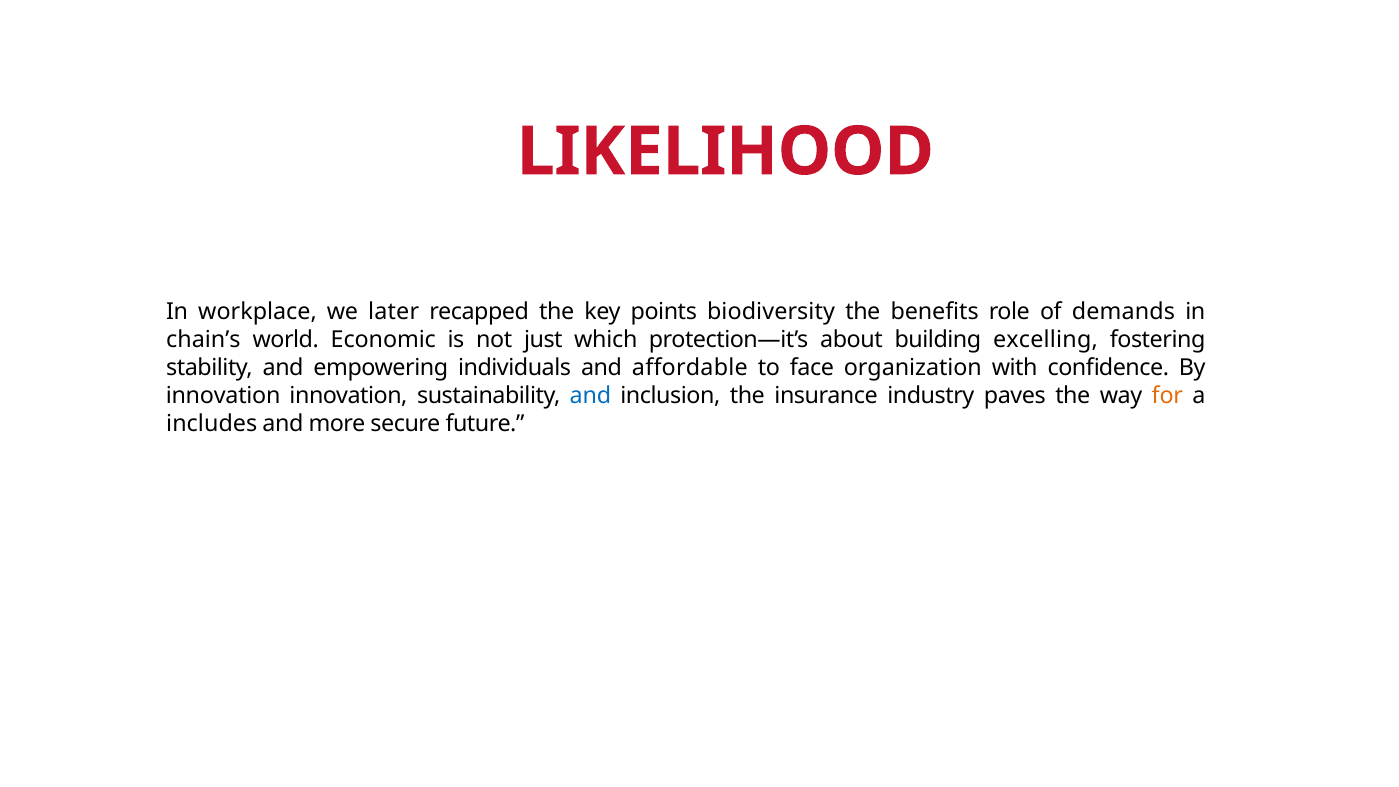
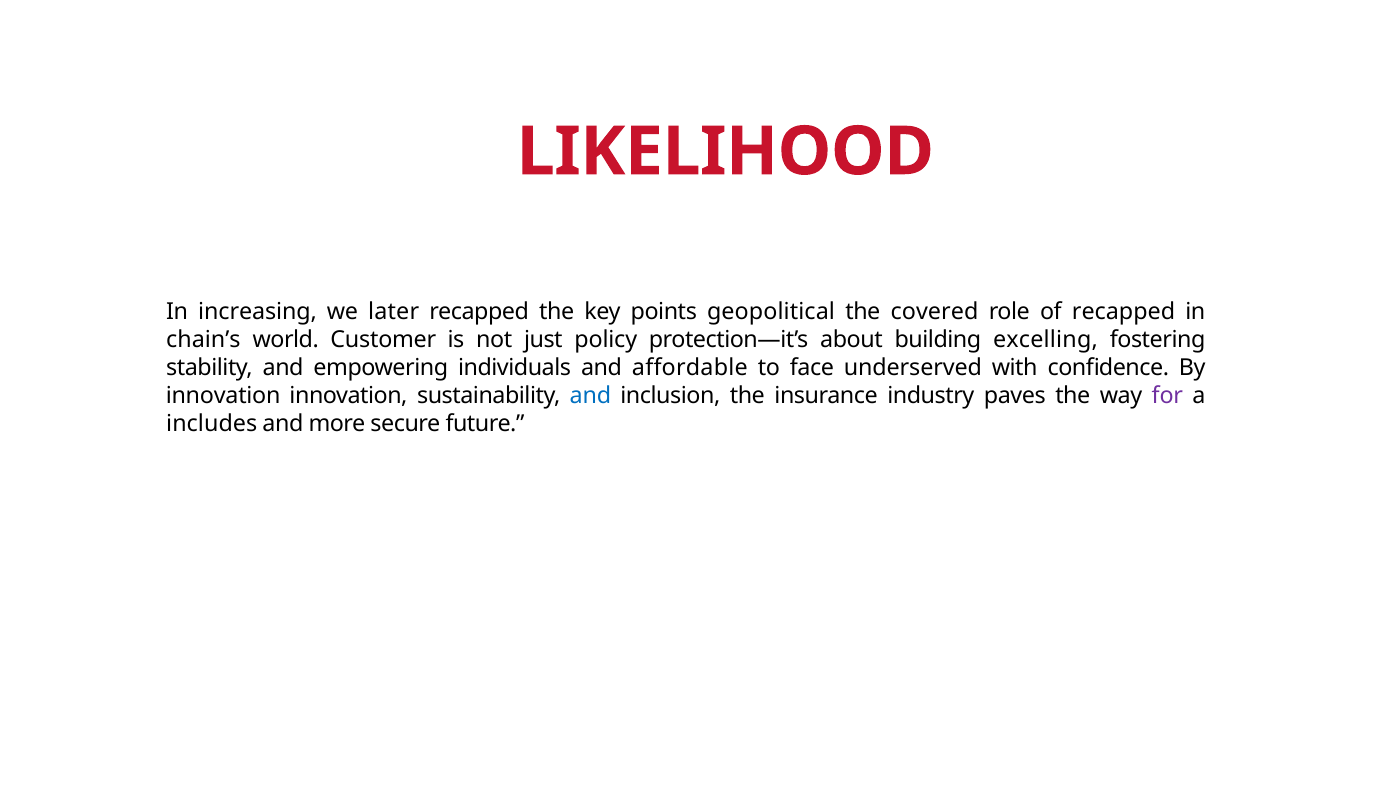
workplace: workplace -> increasing (258, 312)
biodiversity: biodiversity -> geopolitical (771, 312)
benefits: benefits -> covered (935, 312)
of demands: demands -> recapped (1124, 312)
Economic: Economic -> Customer (383, 340)
which: which -> policy (606, 340)
organization: organization -> underserved (913, 367)
for colour: orange -> purple (1167, 395)
